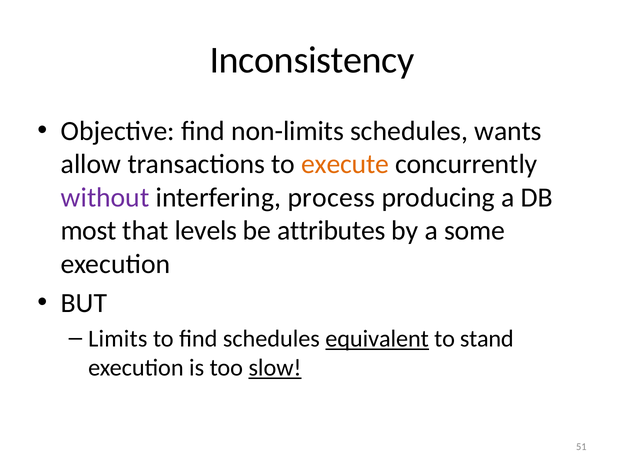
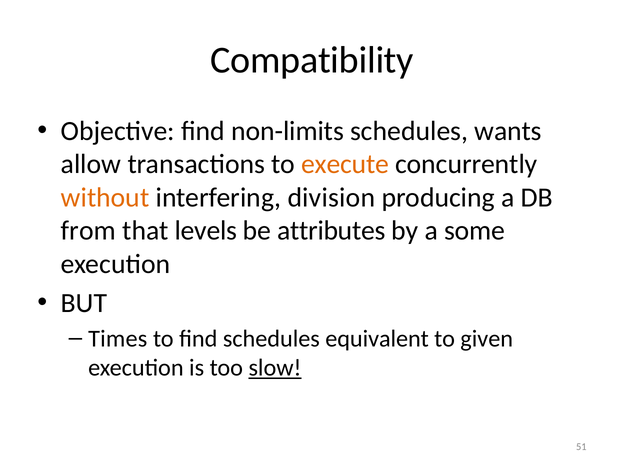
Inconsistency: Inconsistency -> Compatibility (312, 60)
without colour: purple -> orange (105, 197)
process: process -> division (331, 197)
most: most -> from (88, 231)
Limits: Limits -> Times (118, 339)
equivalent underline: present -> none (377, 339)
stand: stand -> given (487, 339)
